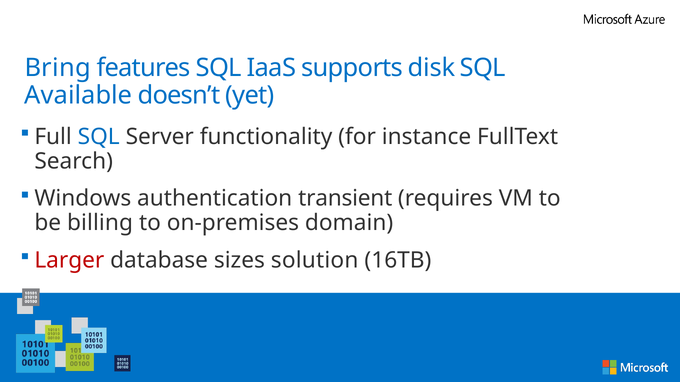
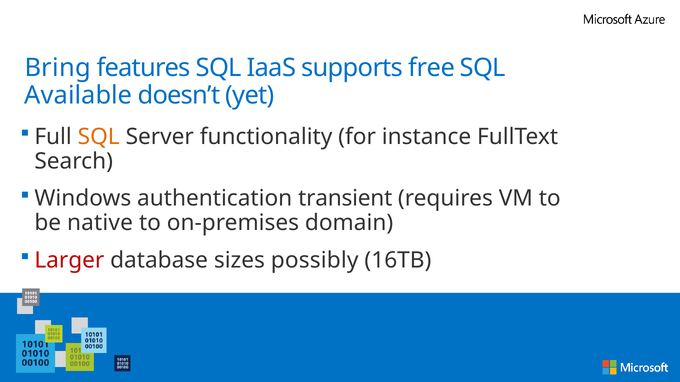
disk: disk -> free (432, 68)
SQL colour: blue -> orange (99, 137)
billing: billing -> native (100, 223)
solution: solution -> possibly (315, 260)
